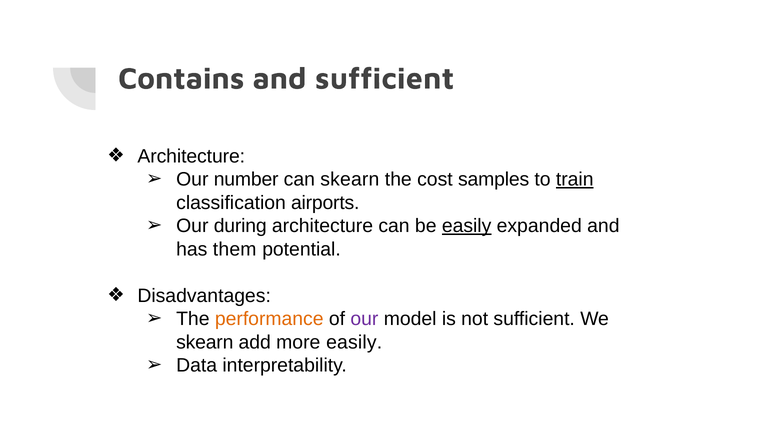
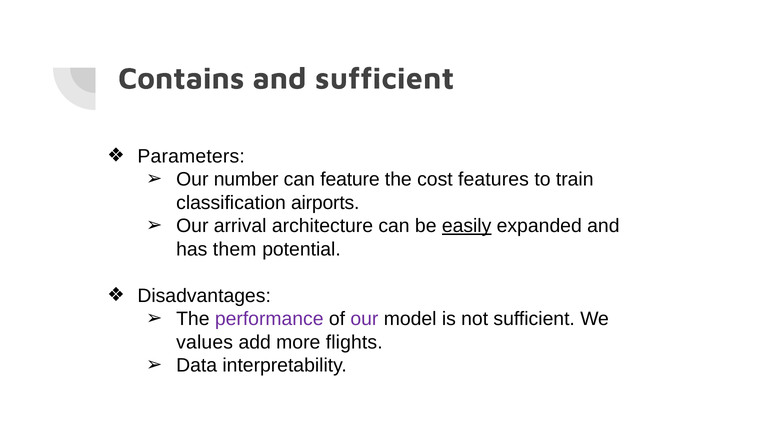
Architecture: Architecture -> Parameters (191, 156)
can skearn: skearn -> feature (350, 179)
samples: samples -> features (493, 179)
train underline: present -> none (575, 179)
during: during -> arrival (240, 226)
performance colour: orange -> purple (269, 319)
skearn: skearn -> values (205, 342)
more easily: easily -> flights (354, 342)
